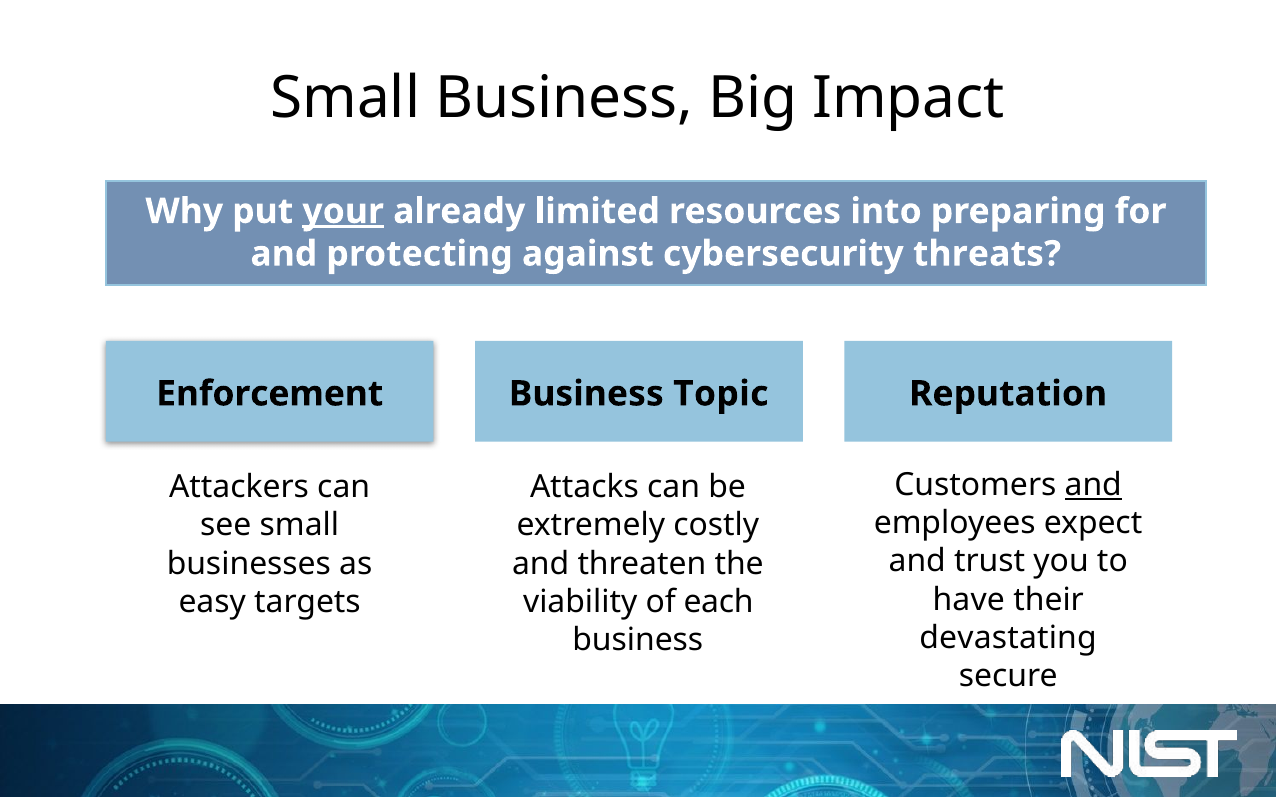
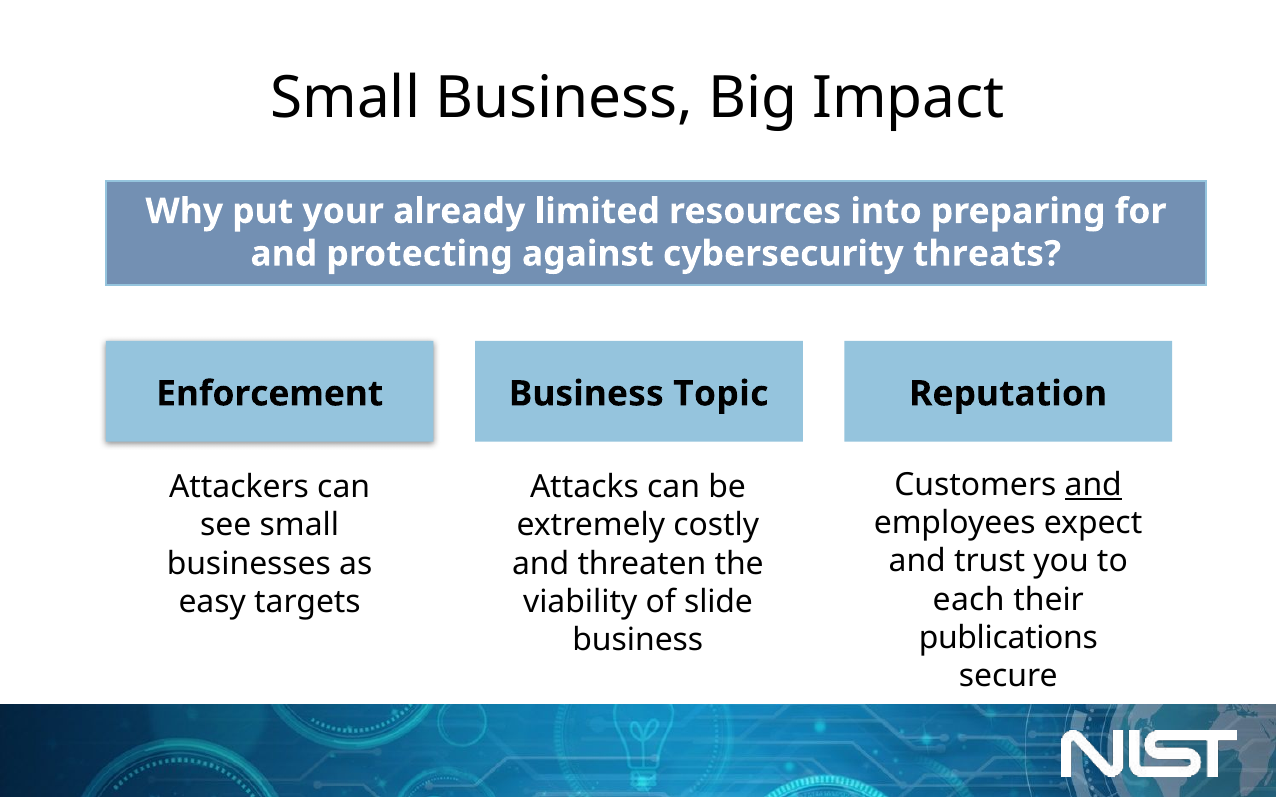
your underline: present -> none (343, 211)
have: have -> each (969, 600)
each: each -> slide (718, 602)
devastating: devastating -> publications (1008, 638)
